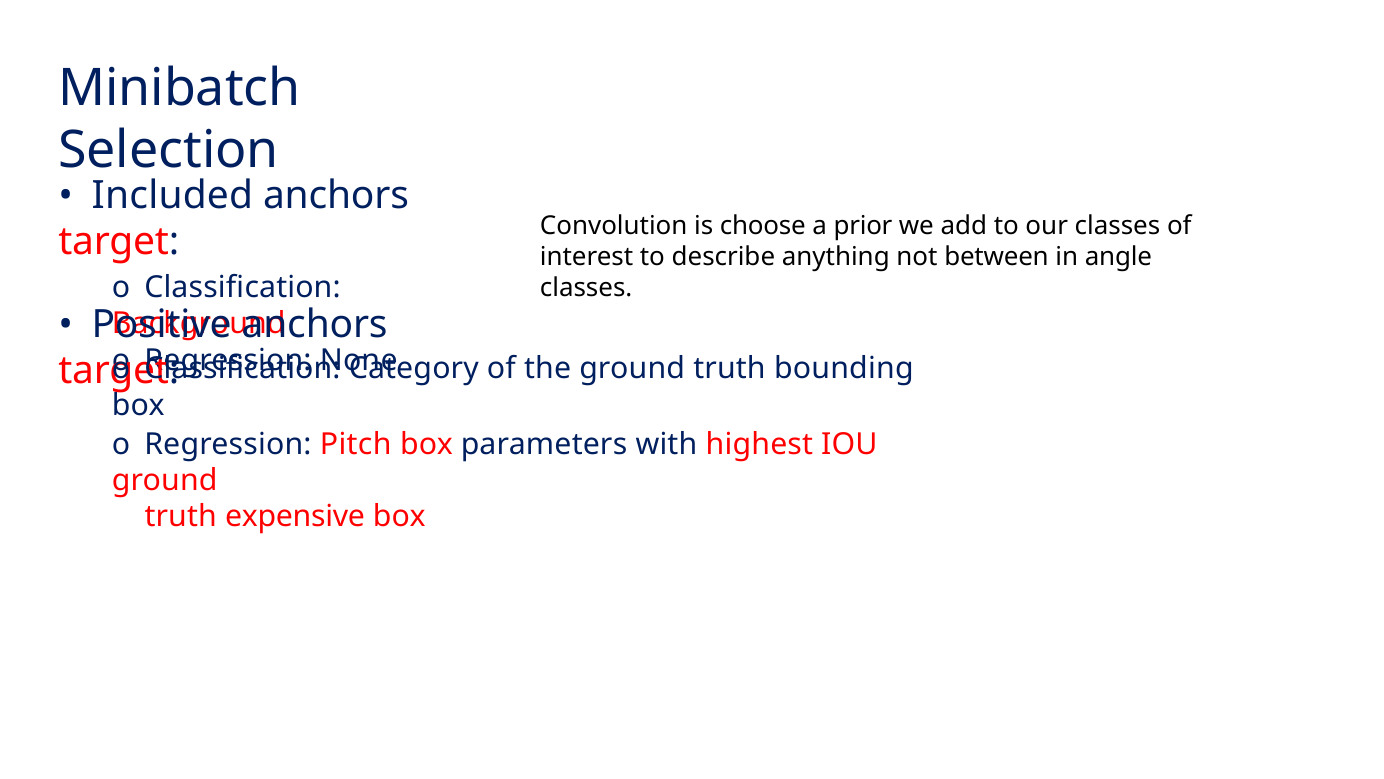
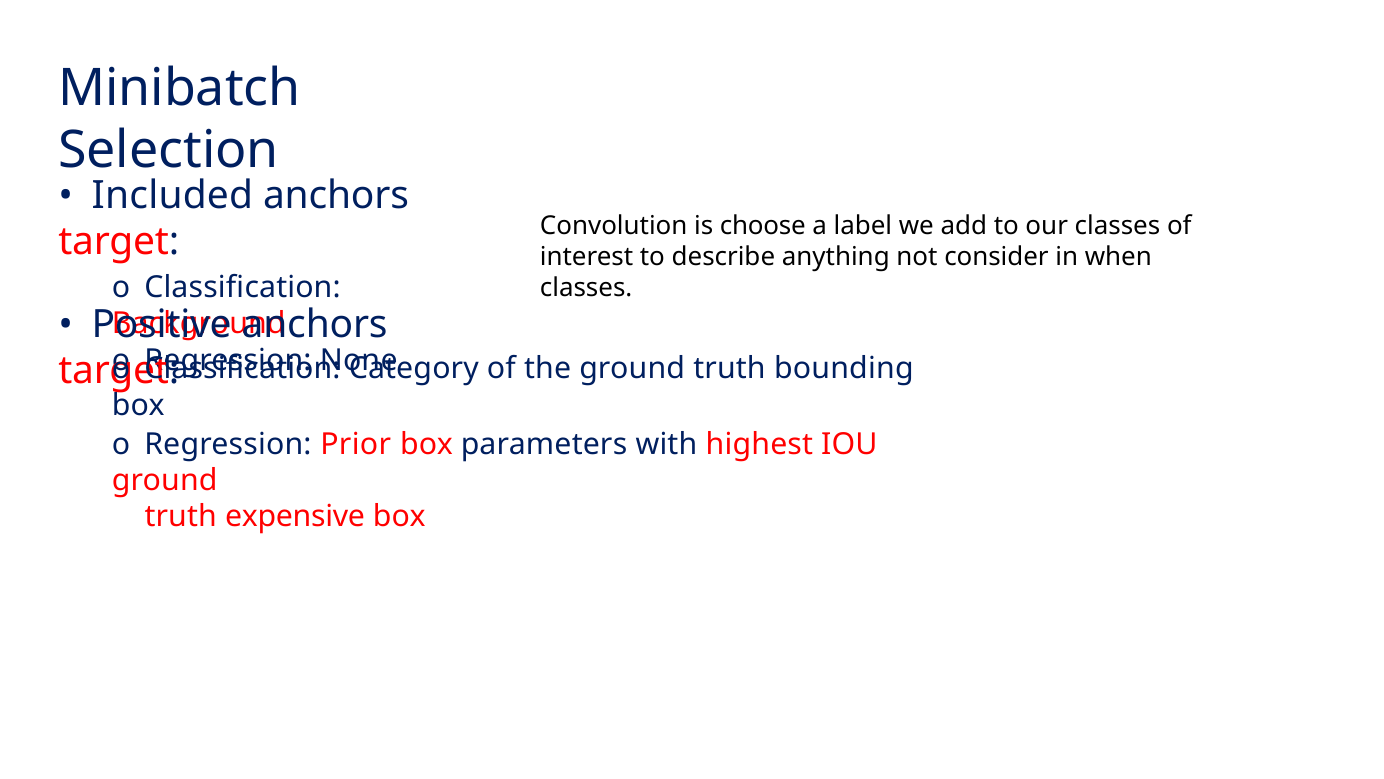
prior: prior -> label (863, 226)
between: between -> consider (996, 257)
angle: angle -> when (1118, 257)
Pitch: Pitch -> Prior (356, 444)
